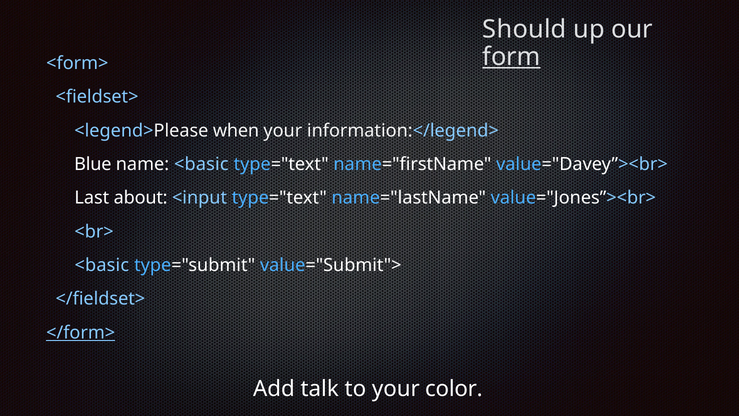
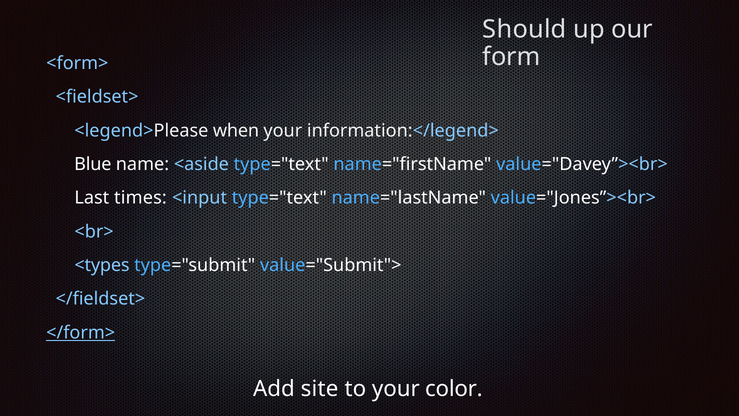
form underline: present -> none (512, 57)
name <basic: <basic -> <aside (201, 164)
about: about -> times (140, 198)
<basic: <basic -> <types (102, 265)
talk: talk -> site (320, 389)
